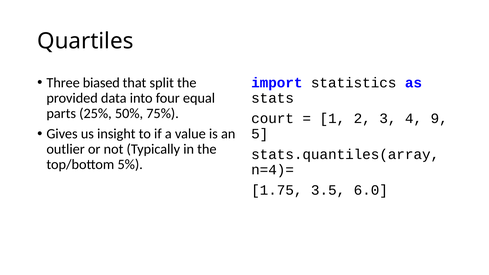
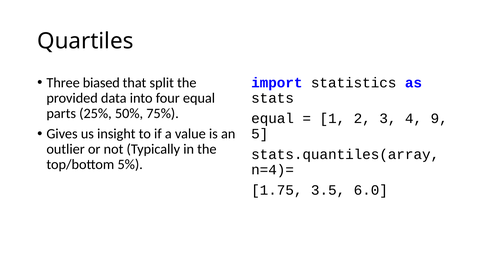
court: court -> equal (273, 118)
